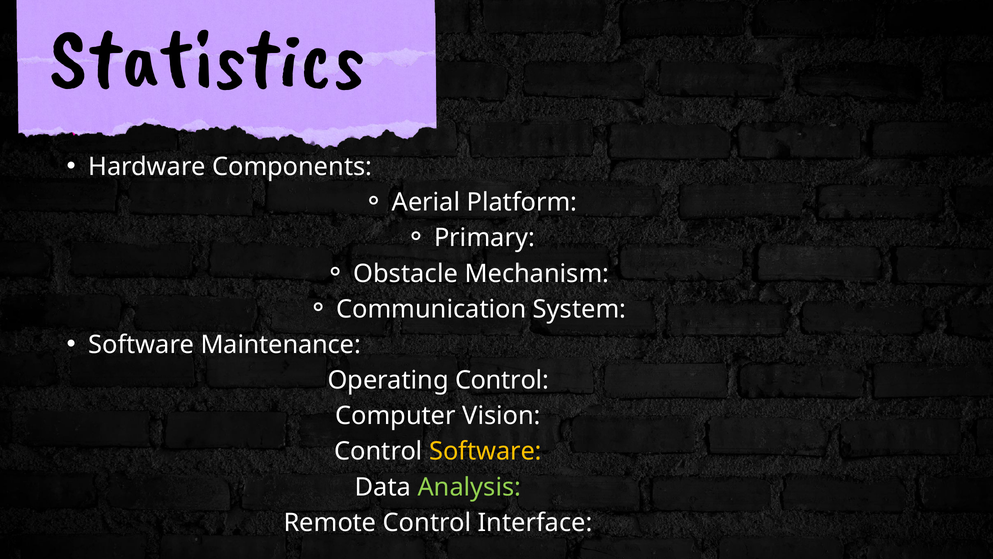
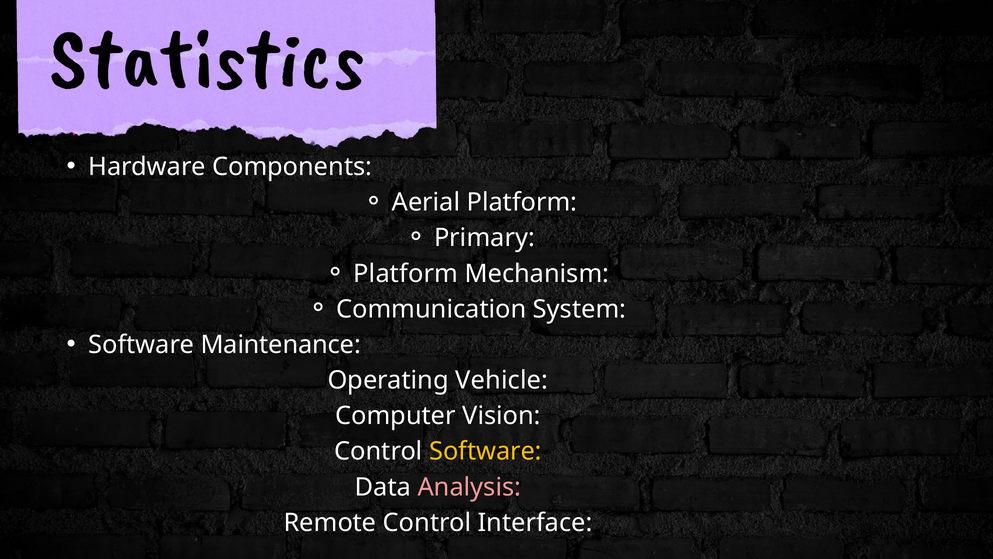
Obstacle: Obstacle -> Platform (406, 273)
Operating Control: Control -> Vehicle (502, 380)
Analysis colour: light green -> pink (469, 487)
